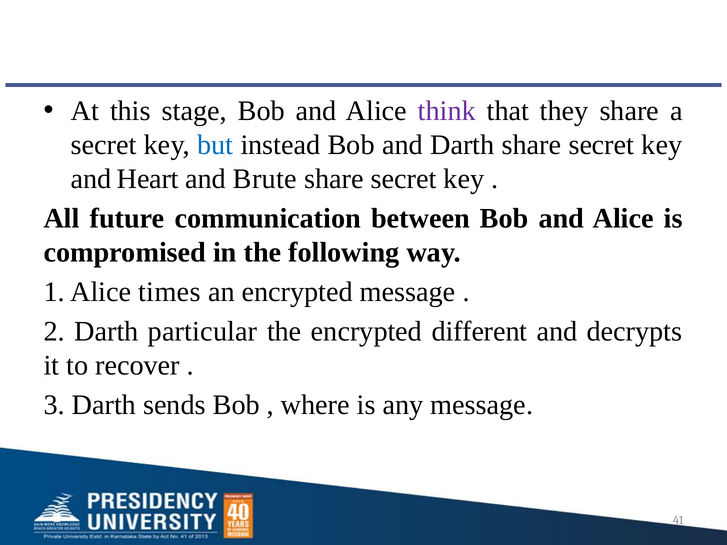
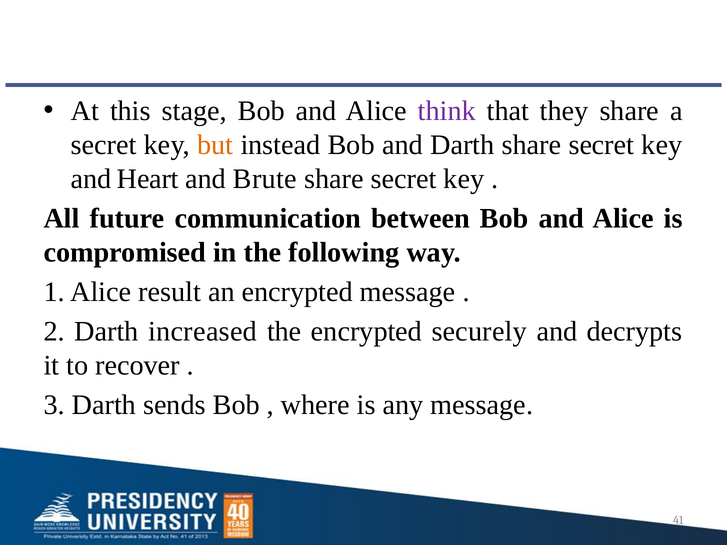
but colour: blue -> orange (215, 145)
times: times -> result (170, 292)
particular: particular -> increased (203, 332)
different: different -> securely (479, 332)
